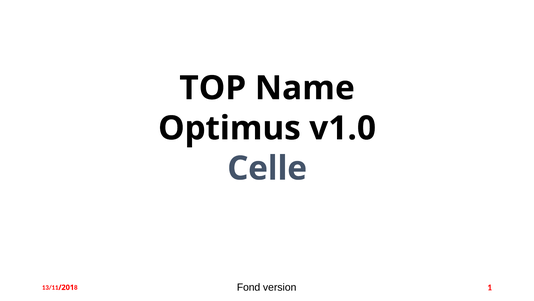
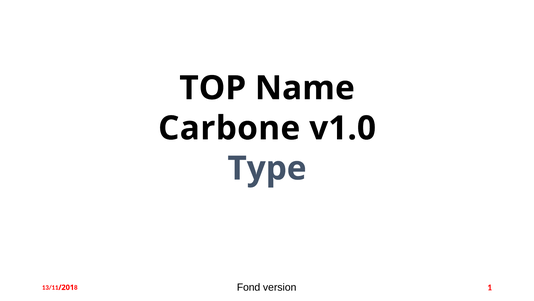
Optimus: Optimus -> Carbone (229, 128)
Celle: Celle -> Type (267, 168)
